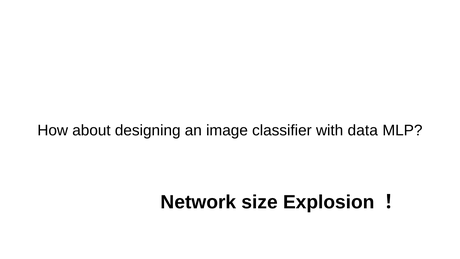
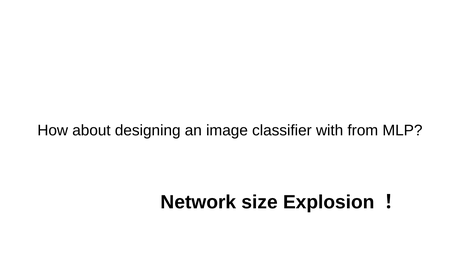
data: data -> from (363, 130)
